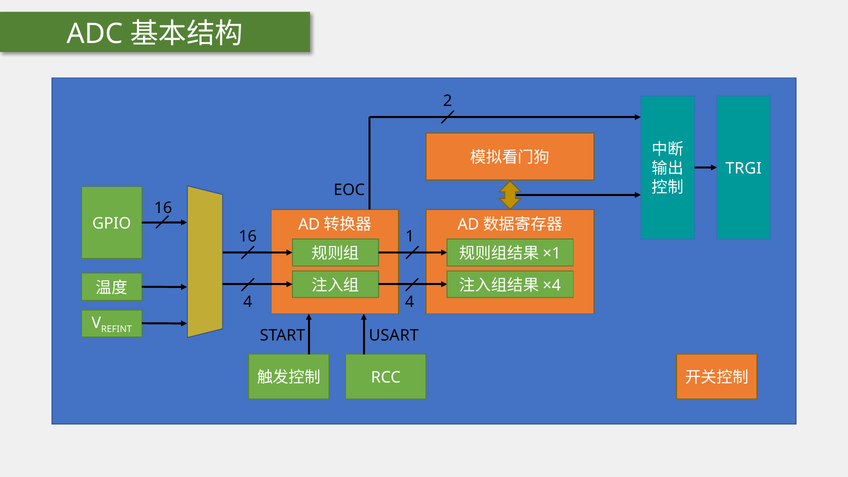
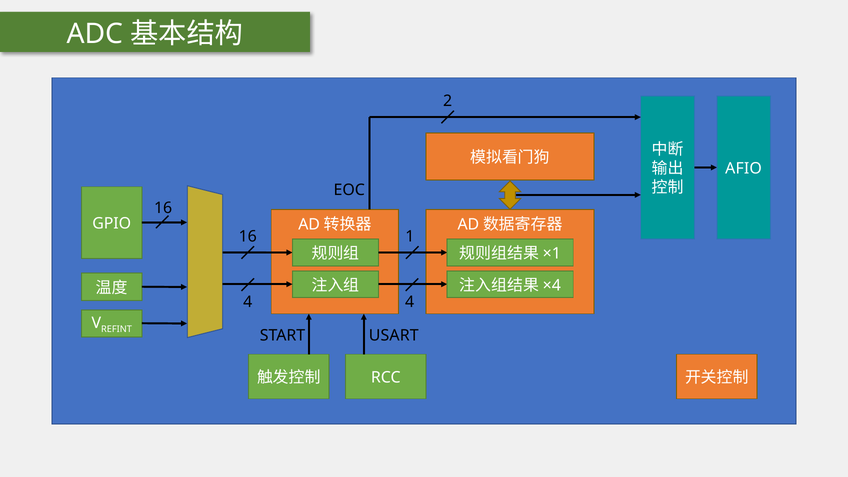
TRGI: TRGI -> AFIO (744, 169)
